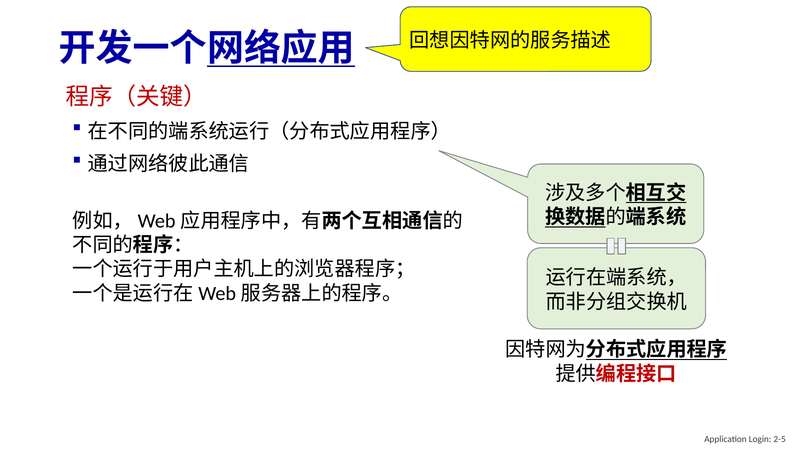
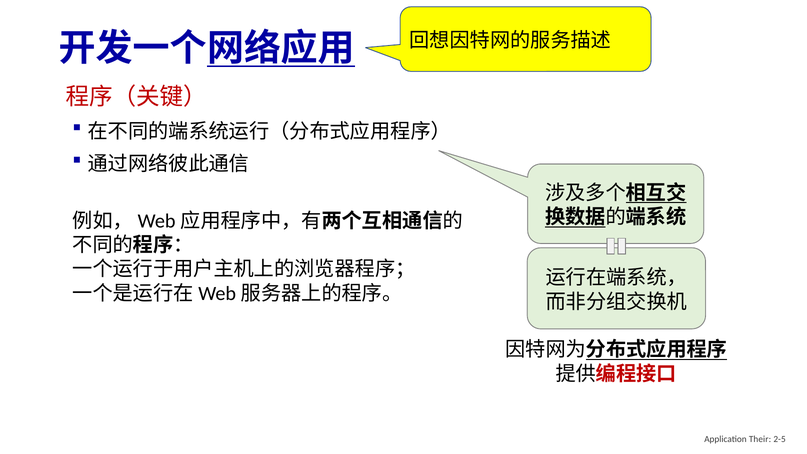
Login: Login -> Their (760, 439)
